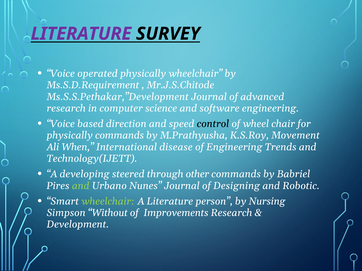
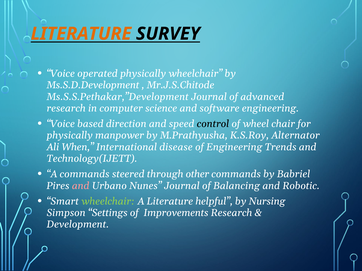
LITERATURE colour: purple -> orange (81, 34)
Ms.S.D.Requirement: Ms.S.D.Requirement -> Ms.S.D.Development (93, 85)
physically commands: commands -> manpower (120, 136)
Movement: Movement -> Alternator (296, 136)
A developing: developing -> commands (85, 174)
and colour: light green -> pink (81, 186)
Designing: Designing -> Balancing (237, 186)
person: person -> helpful (214, 202)
Without: Without -> Settings (108, 213)
